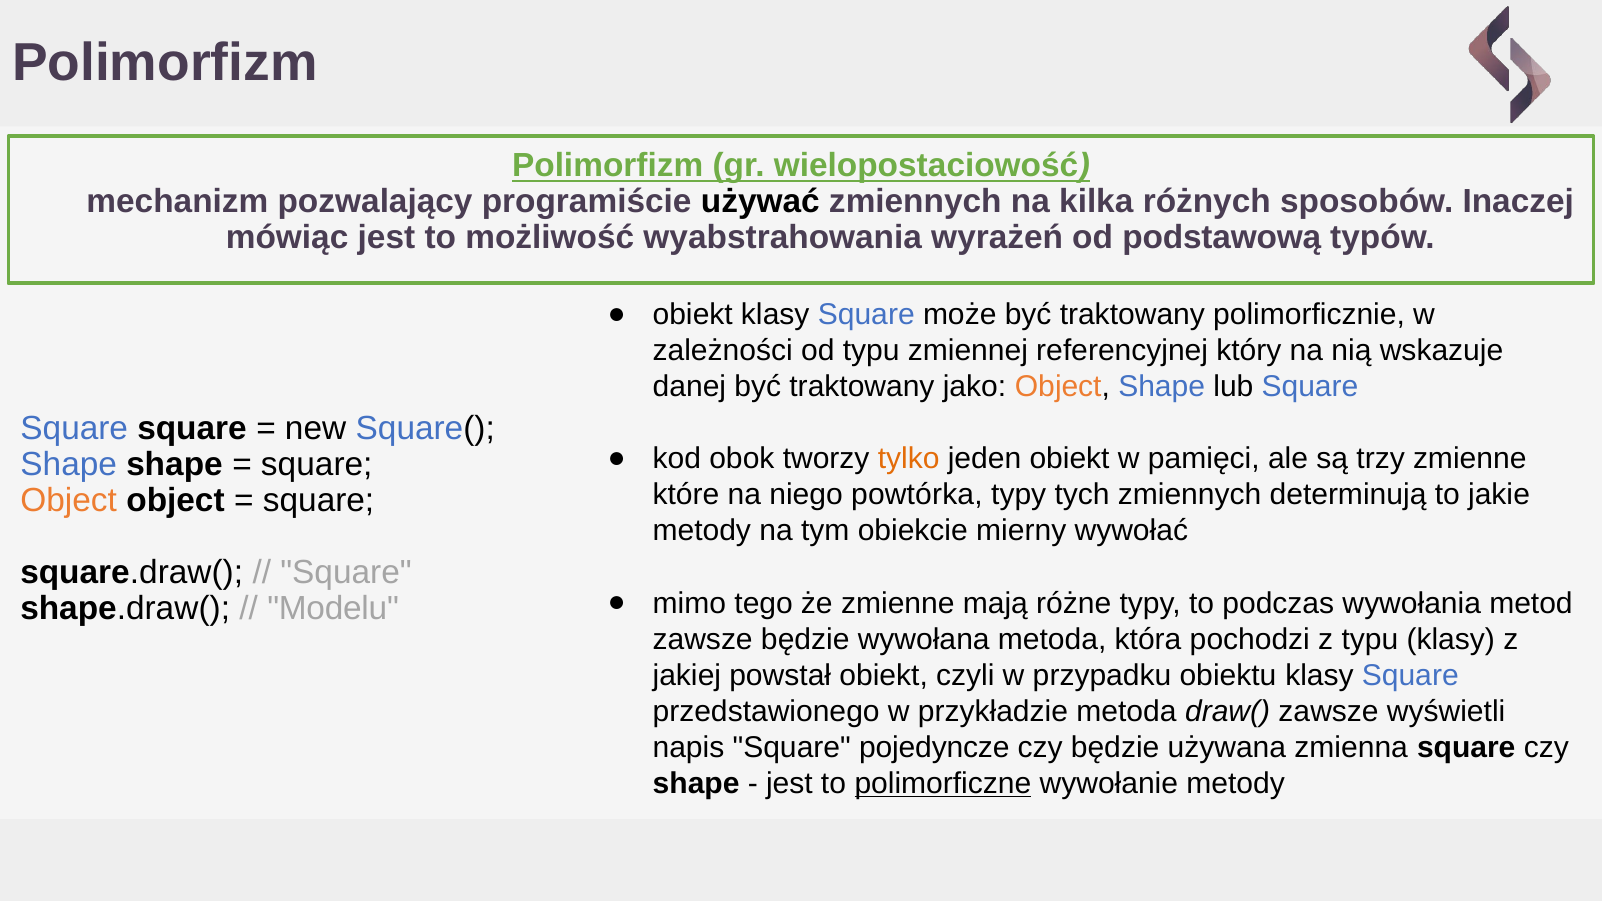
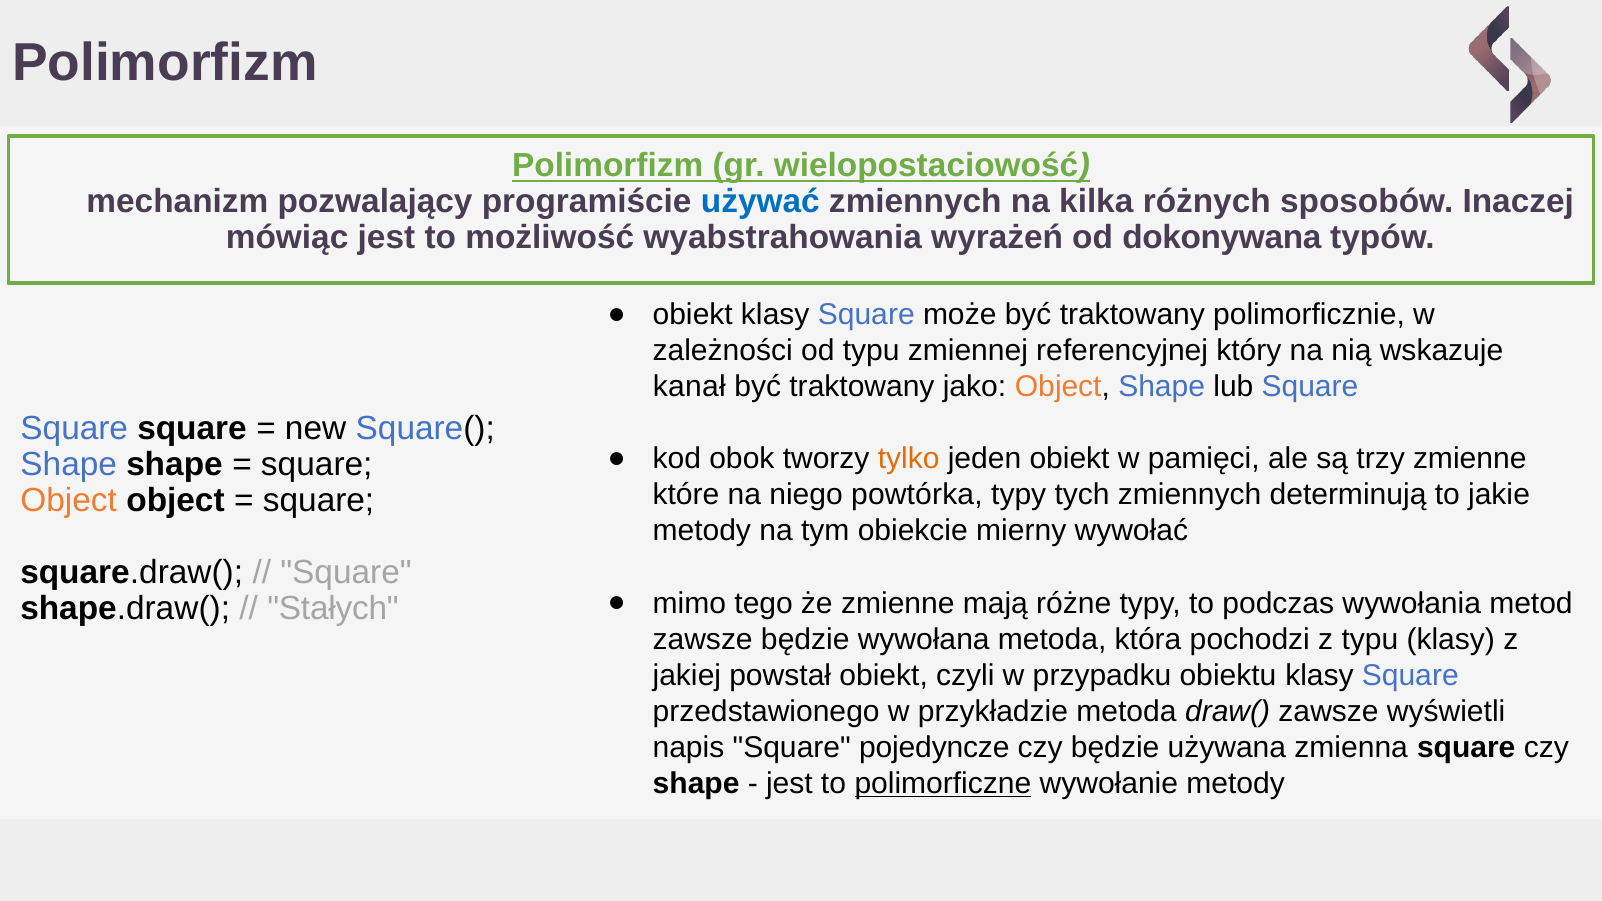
używać colour: black -> blue (760, 202)
podstawową: podstawową -> dokonywana (1222, 238)
danej: danej -> kanał (689, 387)
Modelu: Modelu -> Stałych (333, 608)
